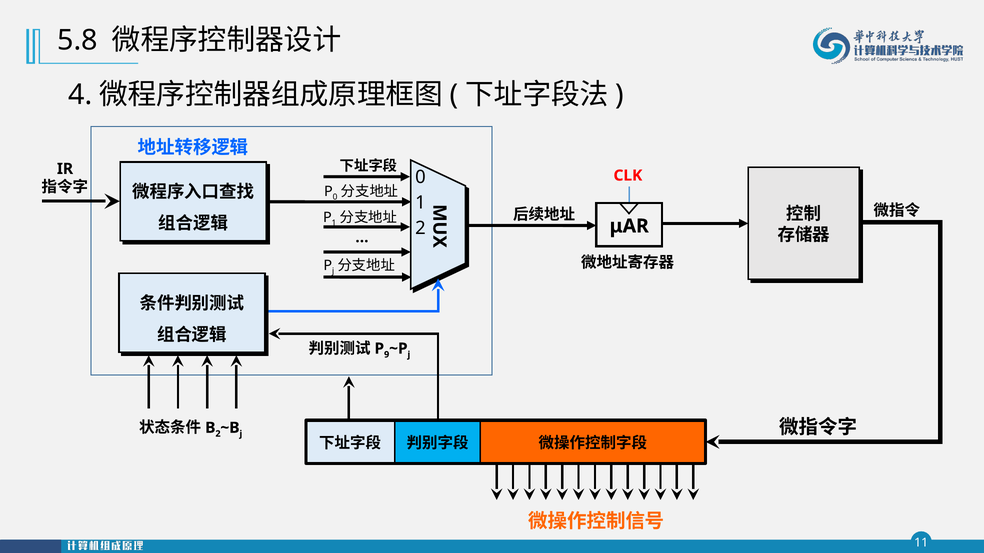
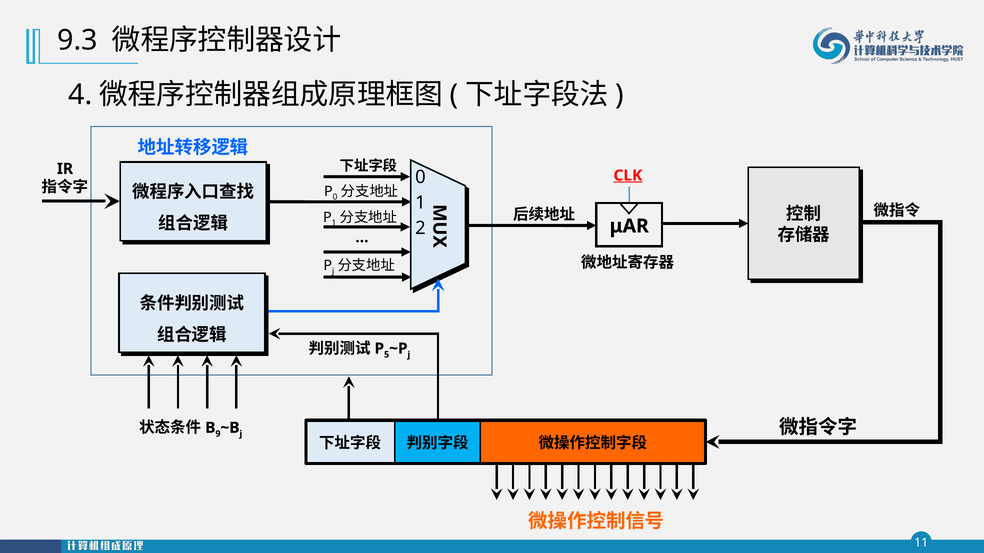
5.8: 5.8 -> 9.3 (77, 40)
CLK underline: none -> present (628, 176)
9: 9 -> 5 (387, 355)
2: 2 -> 9 (218, 434)
